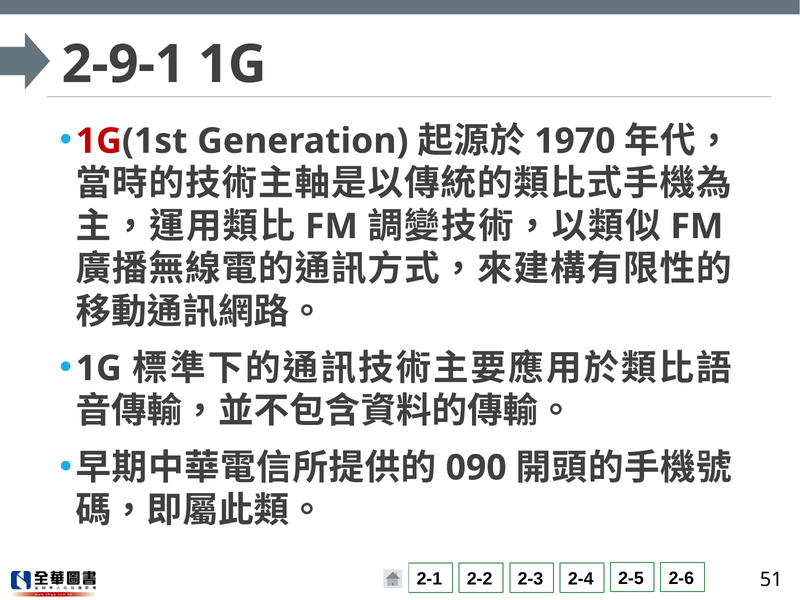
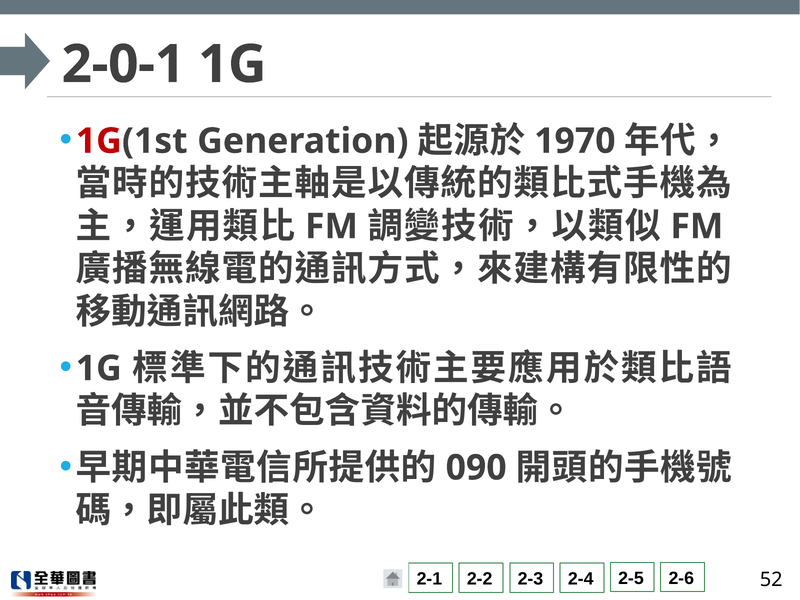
2-9-1: 2-9-1 -> 2-0-1 (123, 64)
51: 51 -> 52 (771, 580)
